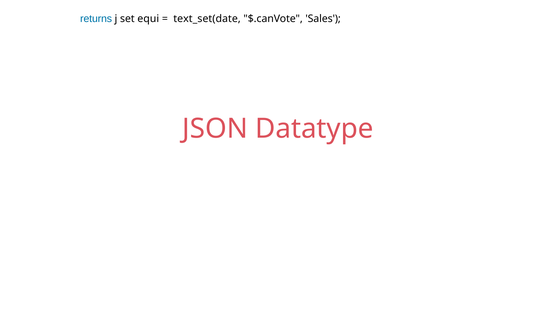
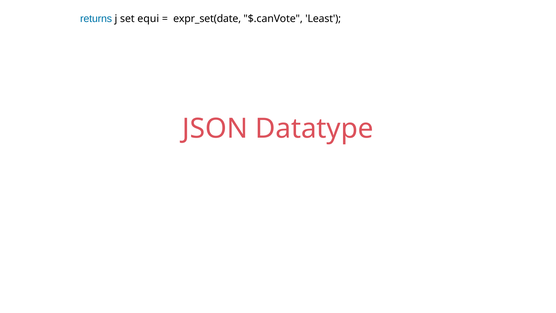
text_set(date: text_set(date -> expr_set(date (207, 19)
Sales: Sales -> Least (323, 19)
